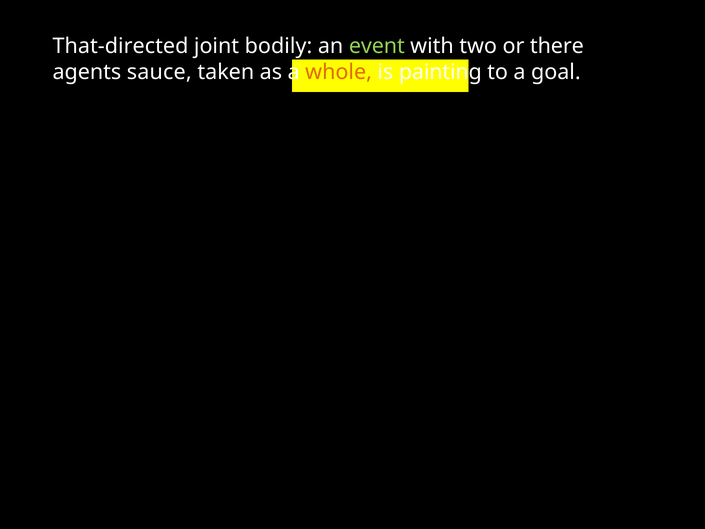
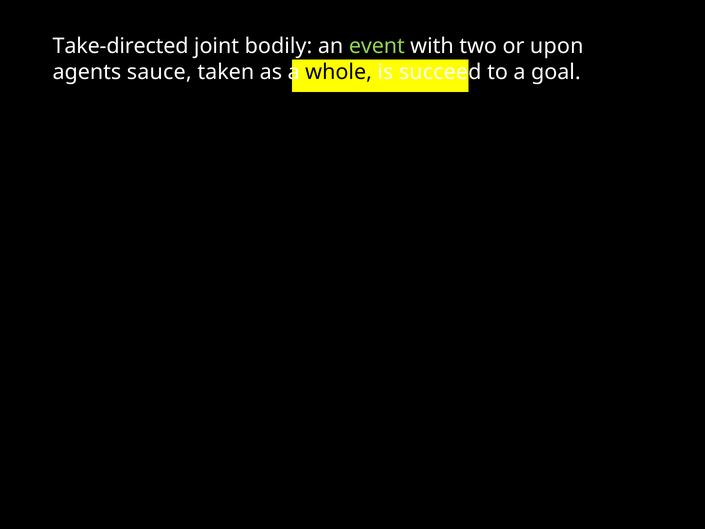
That-directed: That-directed -> Take-directed (121, 46)
there: there -> upon (557, 46)
whole colour: orange -> black (339, 72)
painting: painting -> succeed (440, 72)
